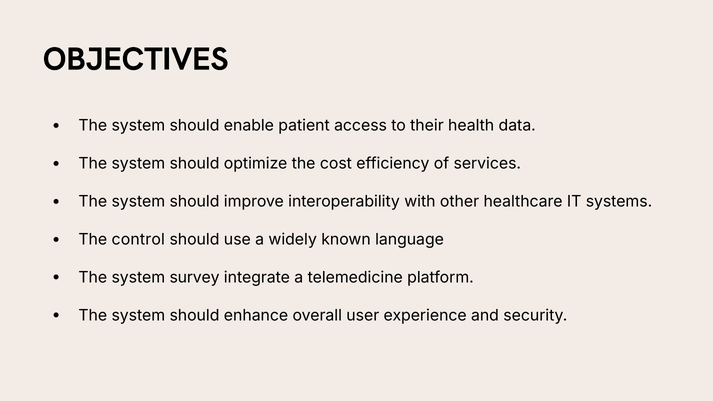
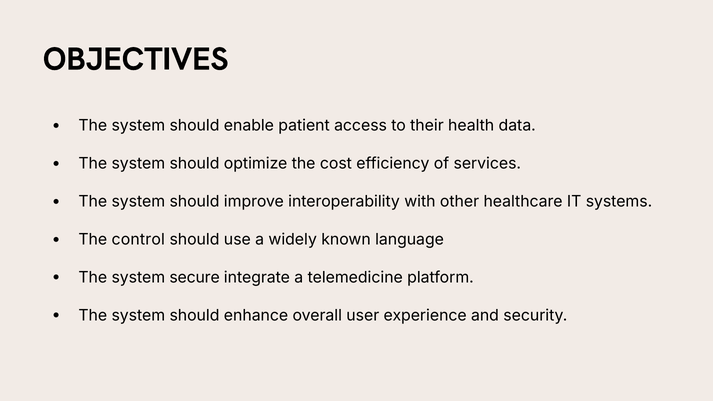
survey: survey -> secure (195, 277)
